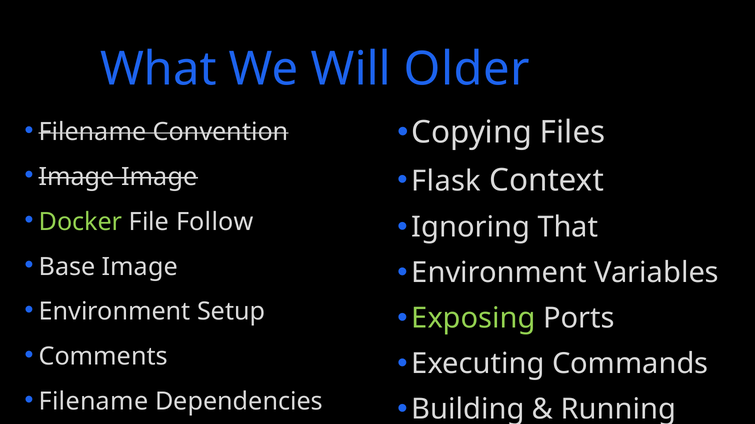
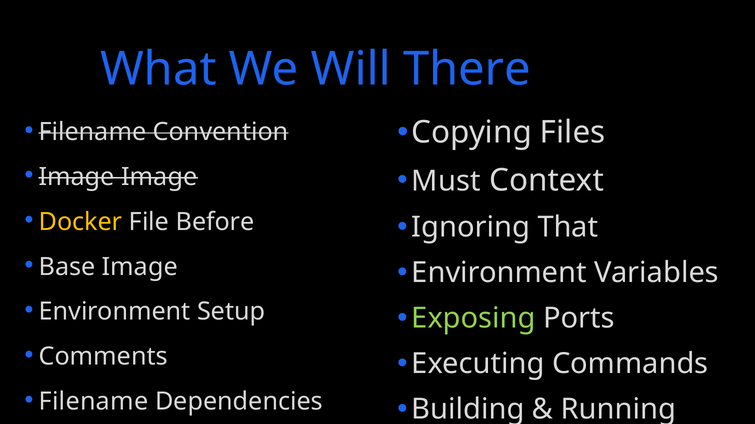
Older: Older -> There (467, 69)
Flask: Flask -> Must (446, 182)
Docker colour: light green -> yellow (81, 222)
Follow: Follow -> Before (215, 222)
